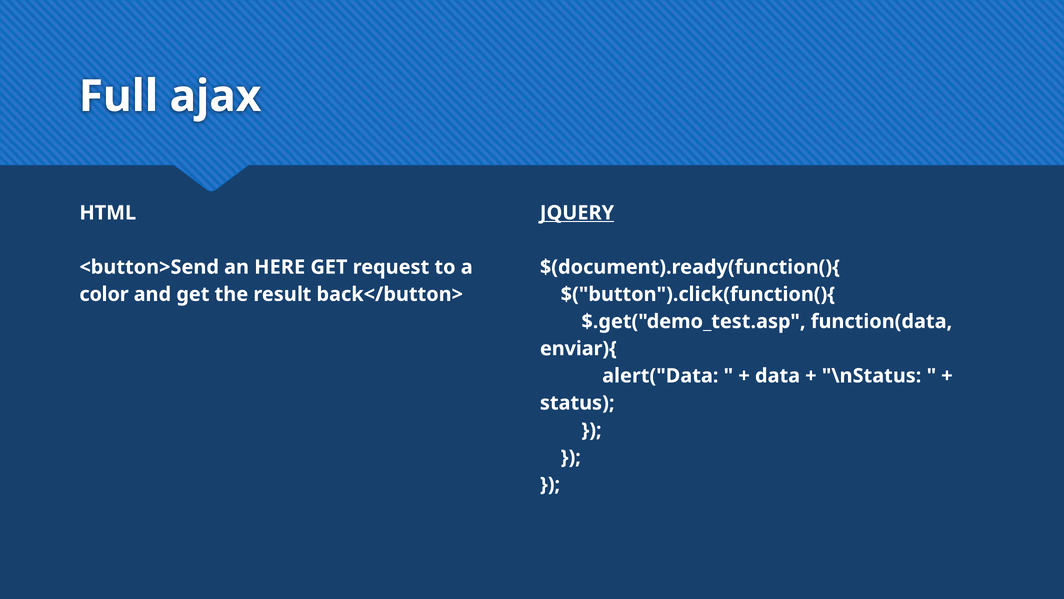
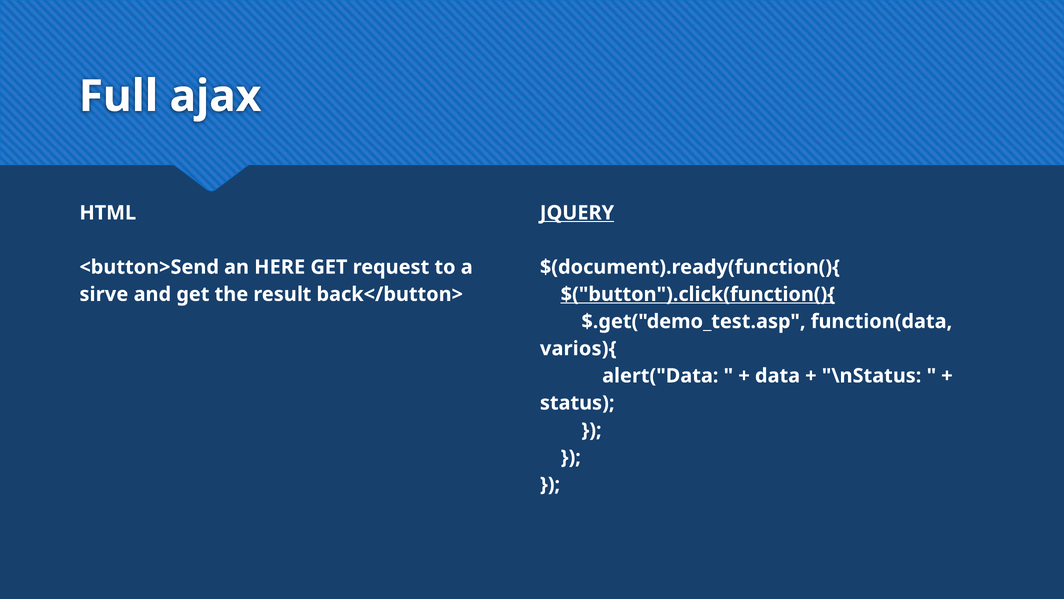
color: color -> sirve (104, 294)
$("button").click(function(){ underline: none -> present (698, 294)
enviar){: enviar){ -> varios){ (578, 348)
